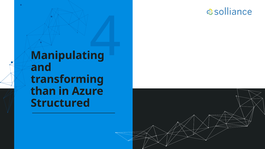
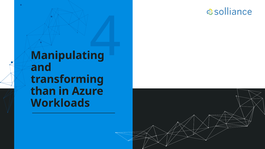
Structured: Structured -> Workloads (60, 103)
